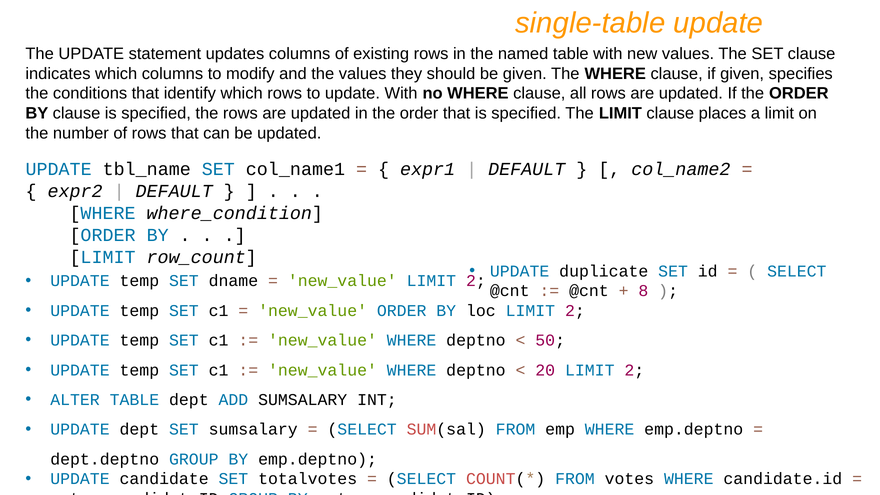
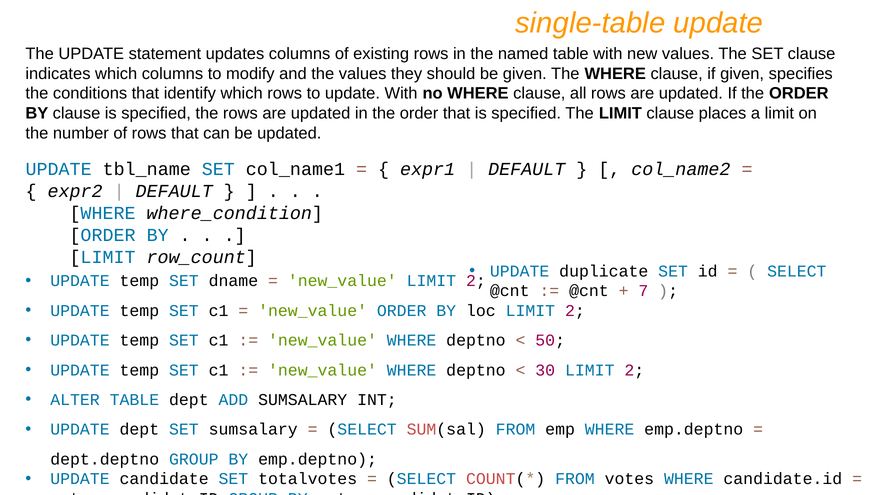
8: 8 -> 7 (643, 291)
20: 20 -> 30 (545, 370)
